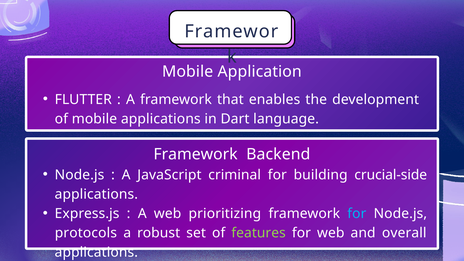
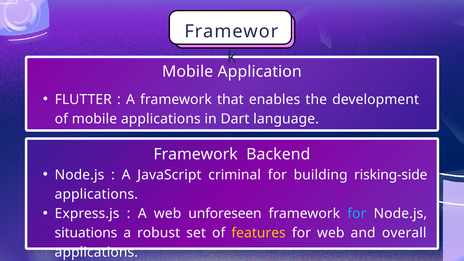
crucial-side: crucial-side -> risking-side (391, 175)
prioritizing: prioritizing -> unforeseen (225, 214)
protocols: protocols -> situations (86, 233)
features colour: light green -> yellow (259, 233)
